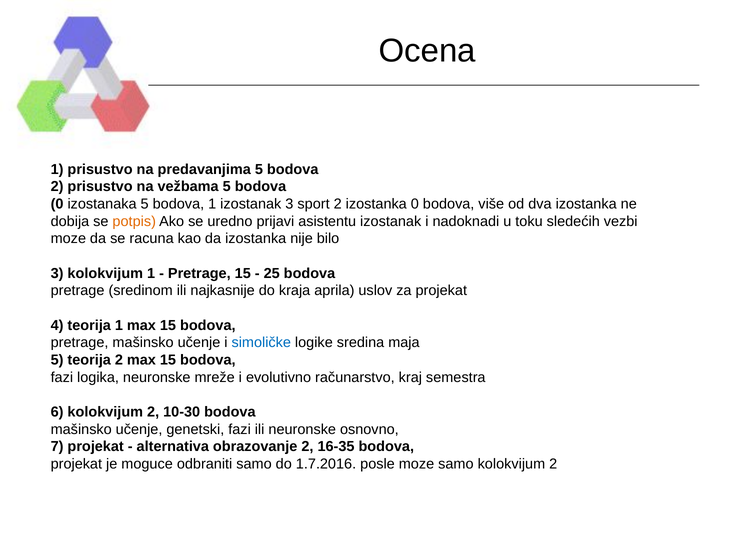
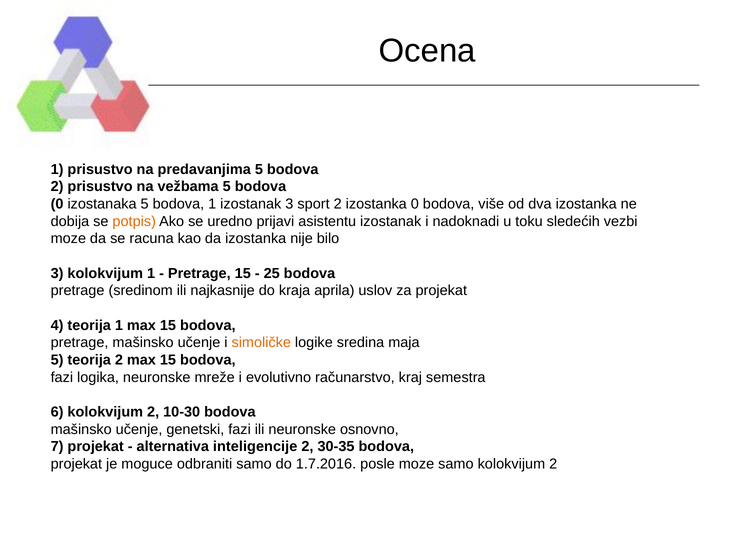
simoličke colour: blue -> orange (261, 343)
obrazovanje: obrazovanje -> inteligencije (255, 447)
16-35: 16-35 -> 30-35 (336, 447)
